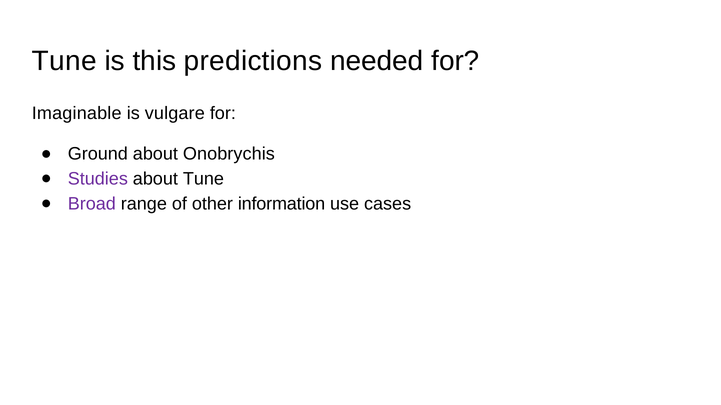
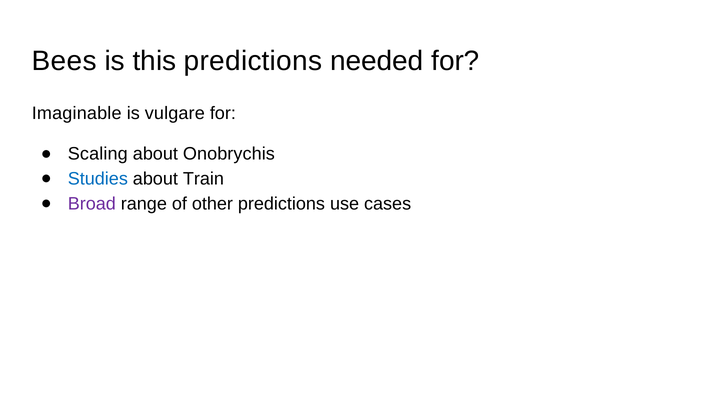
Tune: Tune -> Bees (64, 61)
Ground: Ground -> Scaling (98, 154)
Studies colour: purple -> blue (98, 179)
about Tune: Tune -> Train (203, 179)
other information: information -> predictions (281, 204)
